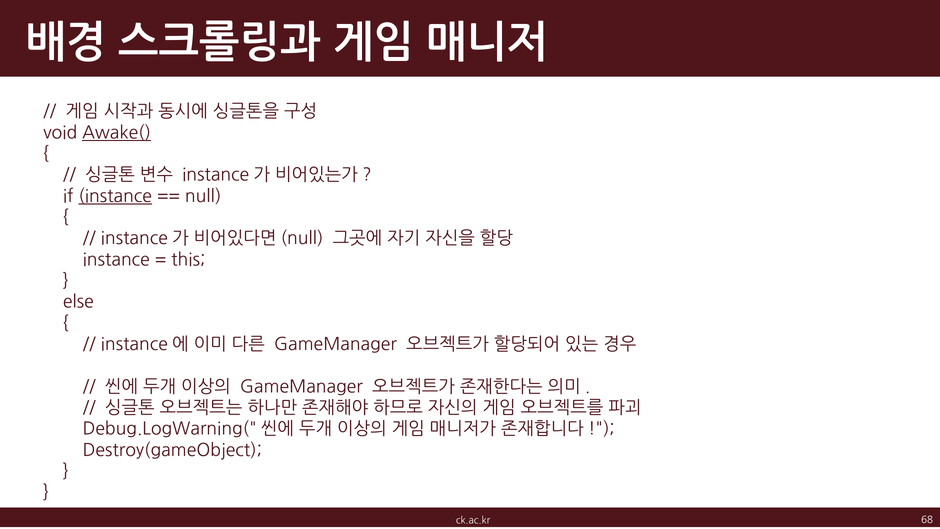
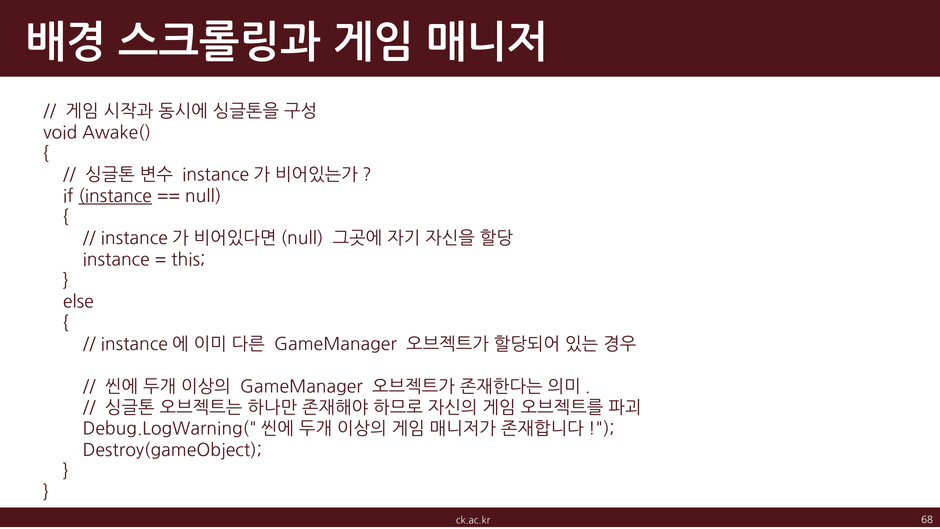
Awake( underline: present -> none (117, 133)
